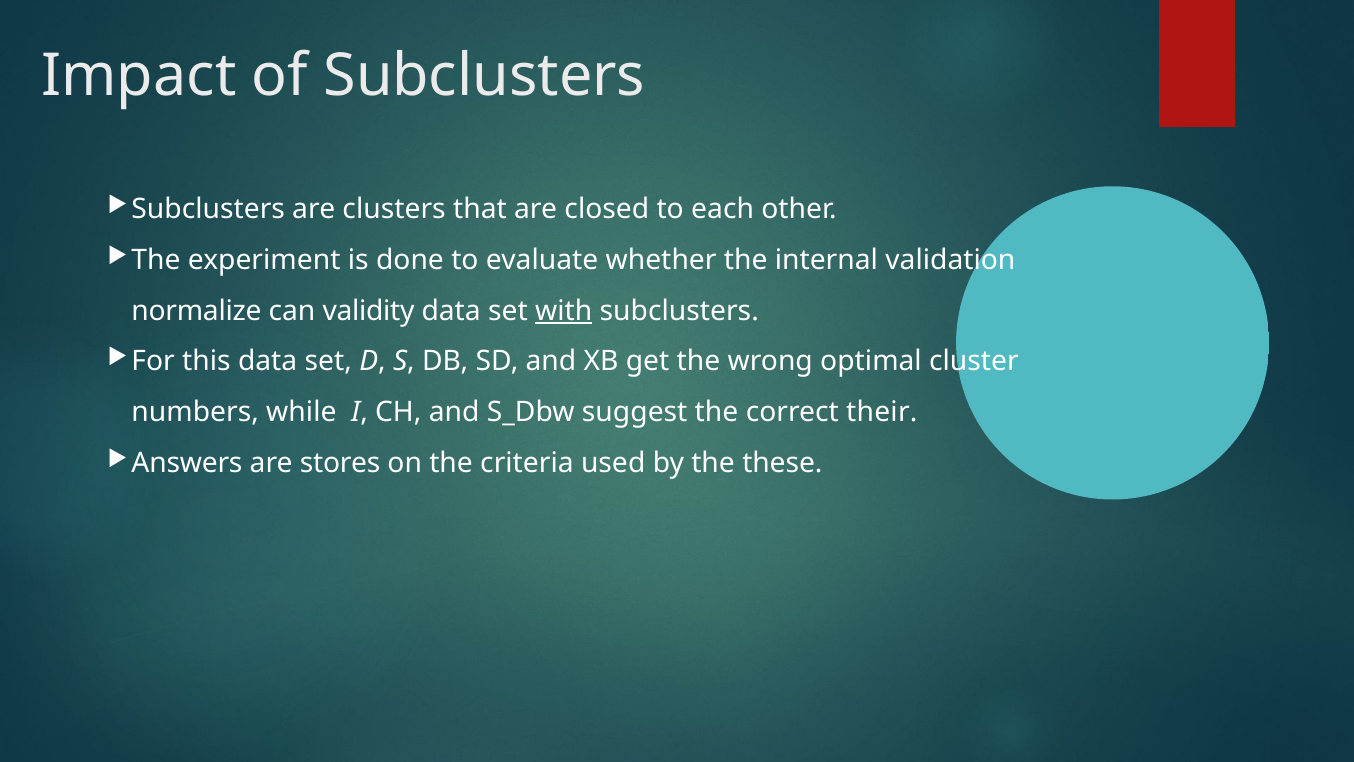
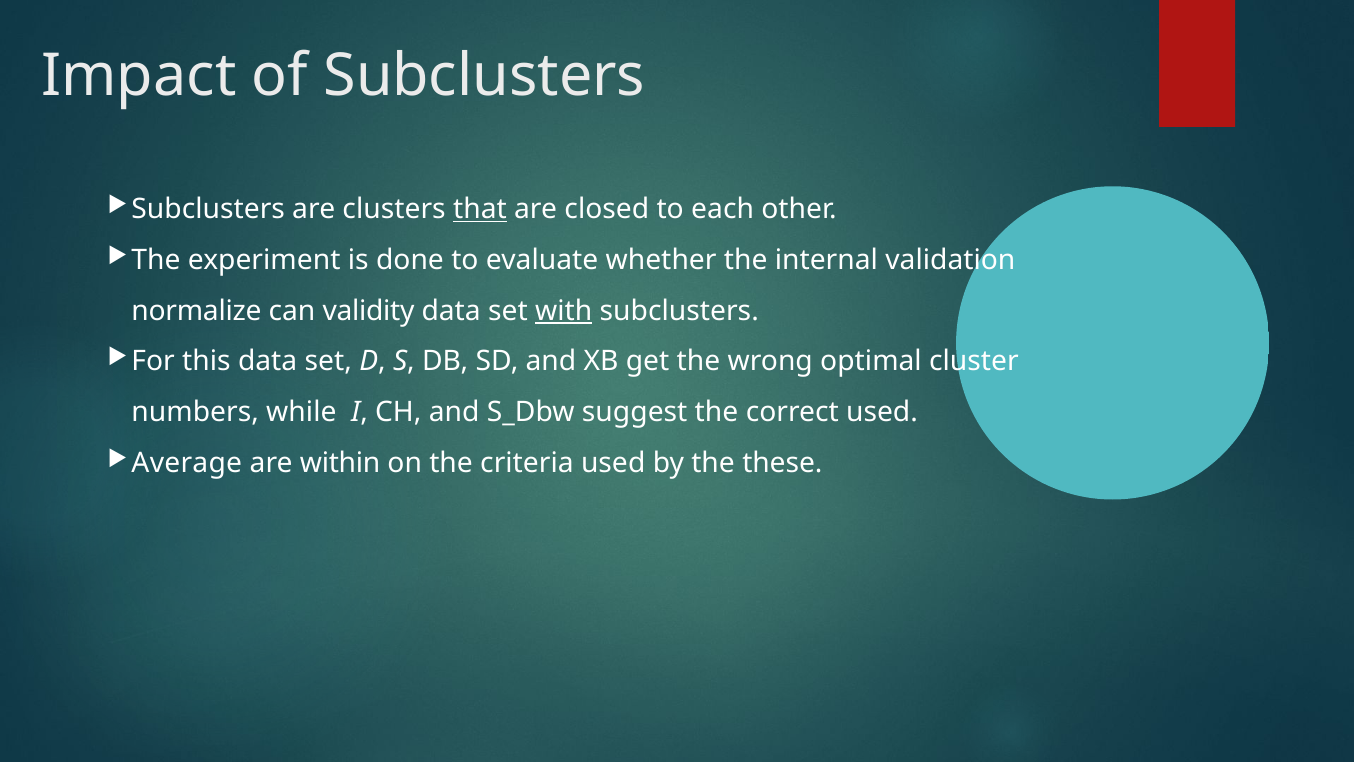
that underline: none -> present (480, 209)
correct their: their -> used (882, 412)
Answers: Answers -> Average (187, 463)
stores: stores -> within (340, 463)
